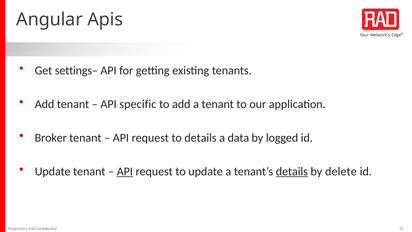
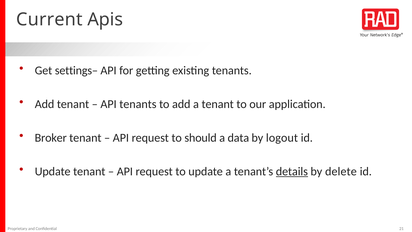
Angular: Angular -> Current (49, 20)
API specific: specific -> tenants (138, 104)
to details: details -> should (201, 138)
logged: logged -> logout (282, 138)
API underline: present -> none (125, 171)
